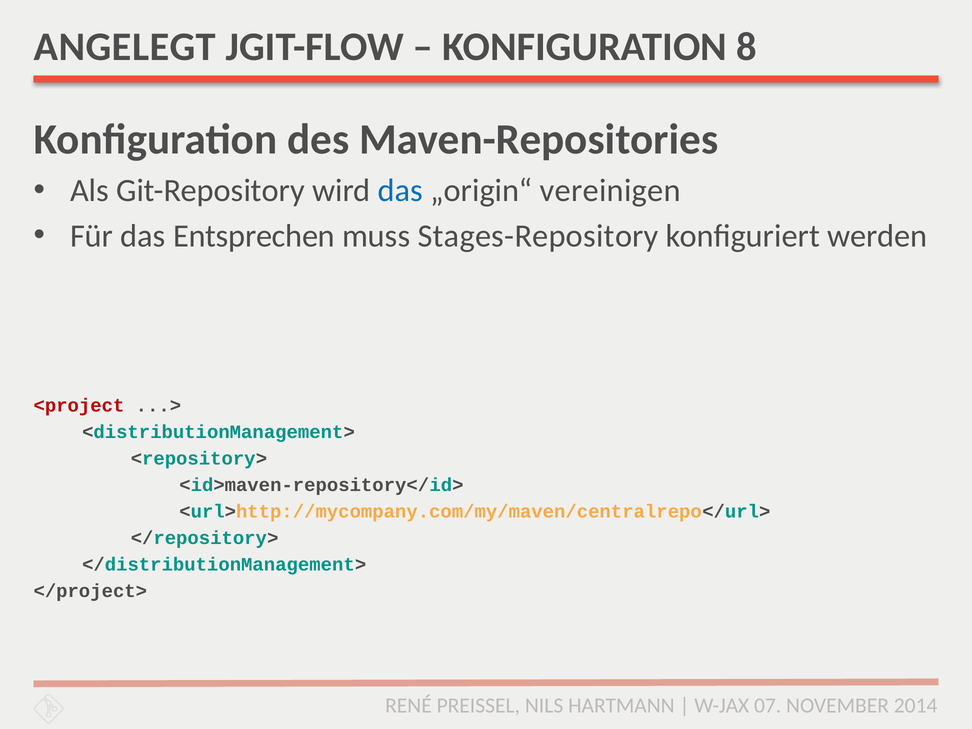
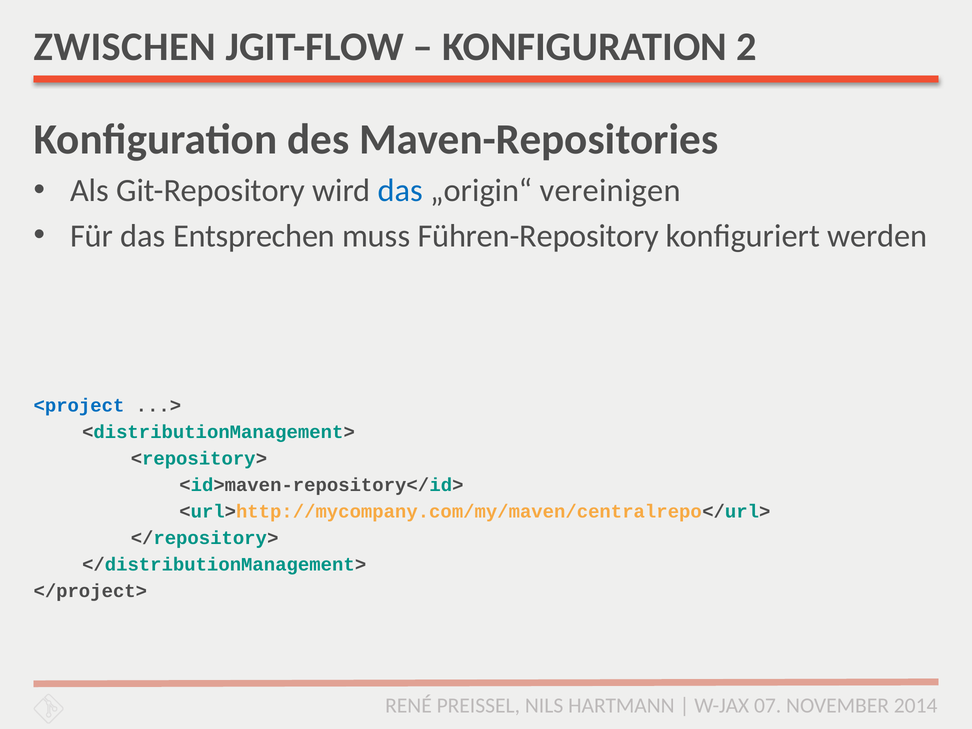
ANGELEGT: ANGELEGT -> ZWISCHEN (125, 47)
8: 8 -> 2 (746, 47)
Stages-Repository: Stages-Repository -> Führen-Repository (538, 236)
<project colour: red -> blue (79, 406)
